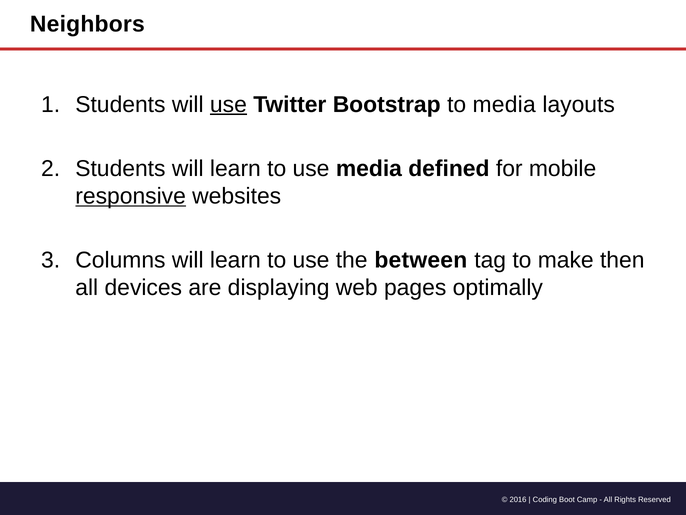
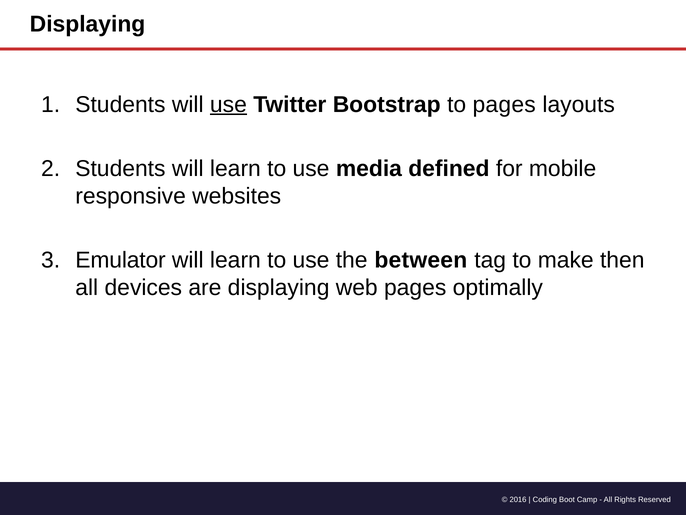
Neighbors: Neighbors -> Displaying (88, 24)
to media: media -> pages (504, 104)
responsive underline: present -> none (131, 196)
Columns: Columns -> Emulator (121, 260)
